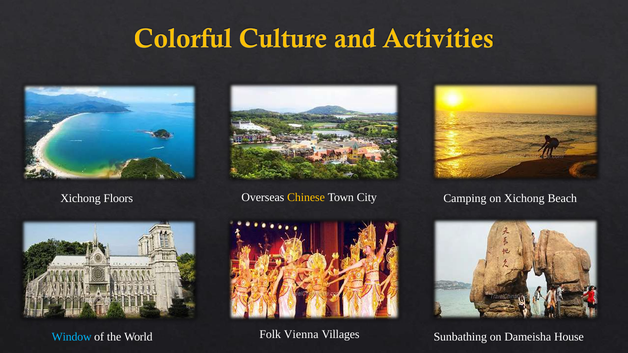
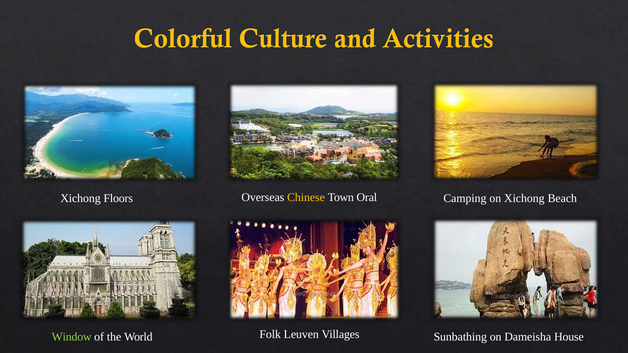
City: City -> Oral (367, 197)
Vienna: Vienna -> Leuven (301, 335)
Window colour: light blue -> light green (72, 337)
